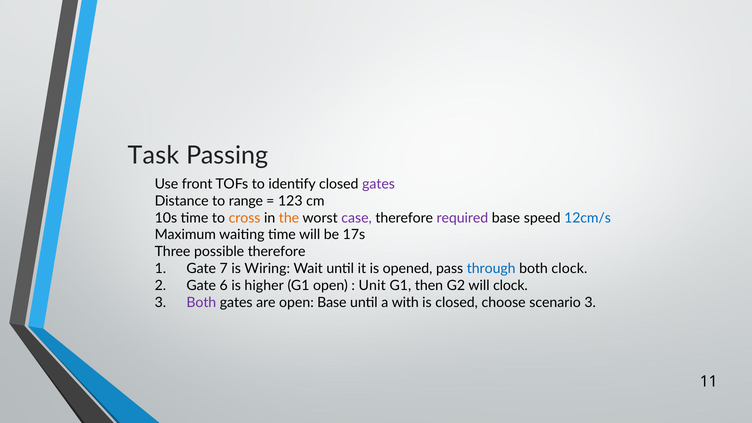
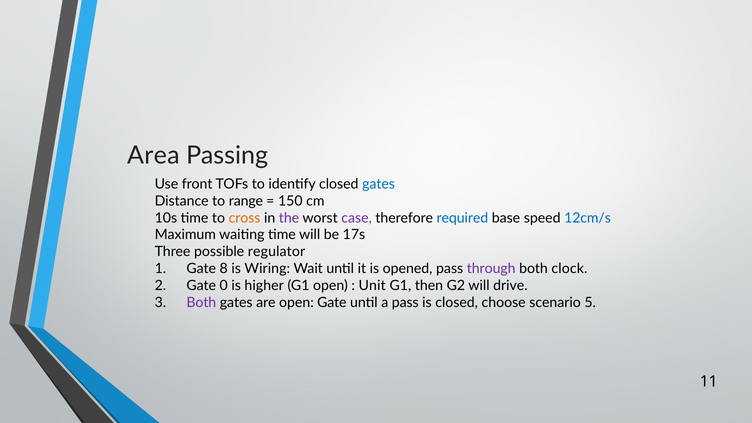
Task: Task -> Area (153, 155)
gates colour: purple -> blue (379, 184)
123: 123 -> 150 (290, 201)
the colour: orange -> purple (289, 218)
required colour: purple -> blue (462, 218)
possible therefore: therefore -> regulator (277, 252)
7: 7 -> 8 (224, 269)
through colour: blue -> purple (491, 269)
6: 6 -> 0 (224, 286)
will clock: clock -> drive (510, 286)
open Base: Base -> Gate (332, 303)
a with: with -> pass (405, 303)
scenario 3: 3 -> 5 (590, 303)
